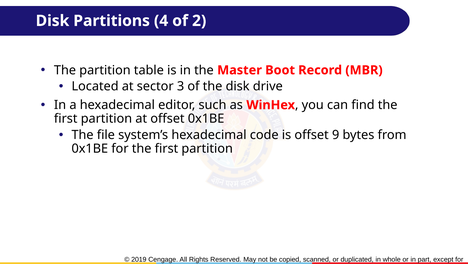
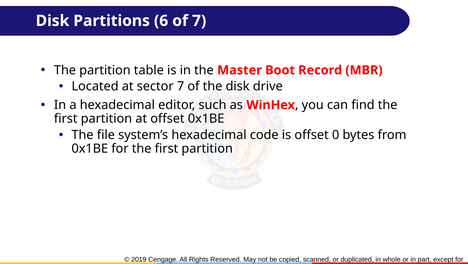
4: 4 -> 6 (161, 21)
of 2: 2 -> 7 (199, 21)
sector 3: 3 -> 7 (181, 86)
9: 9 -> 0 (336, 135)
